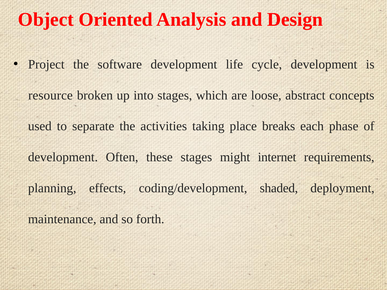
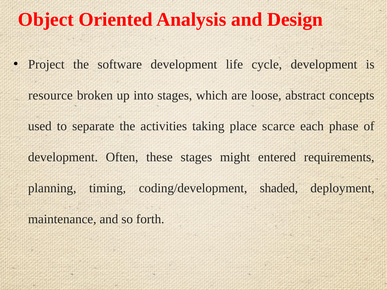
breaks: breaks -> scarce (278, 126)
internet: internet -> entered (277, 157)
effects: effects -> timing (108, 188)
